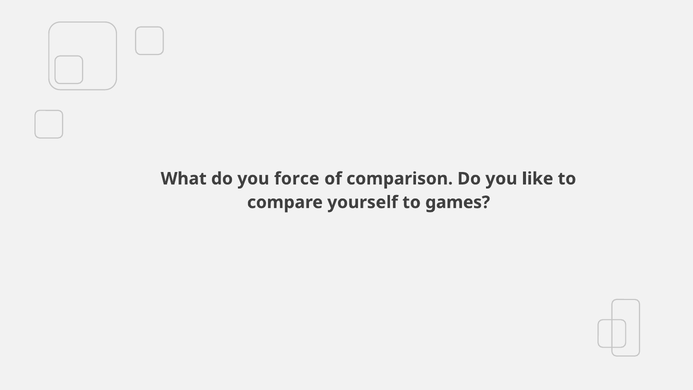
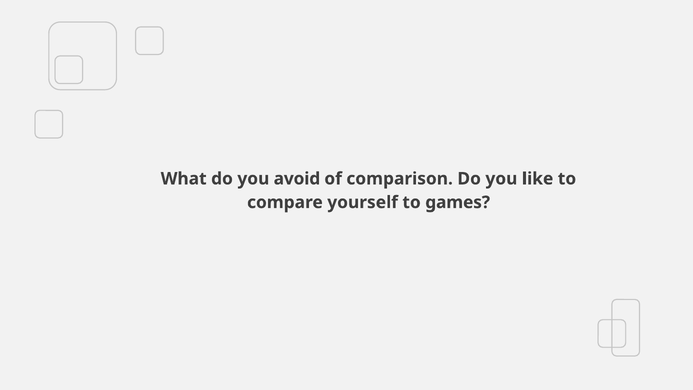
force: force -> avoid (297, 179)
